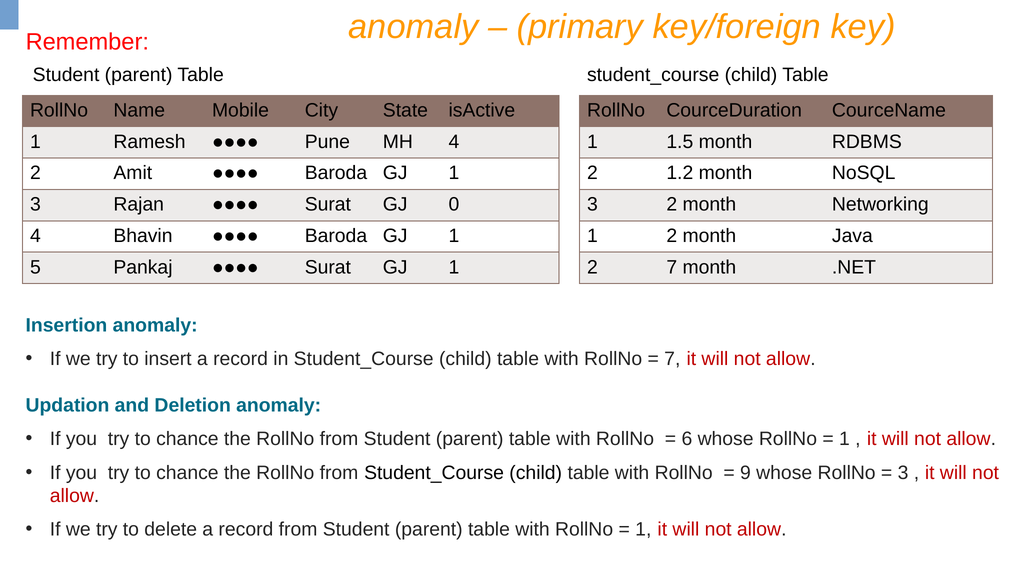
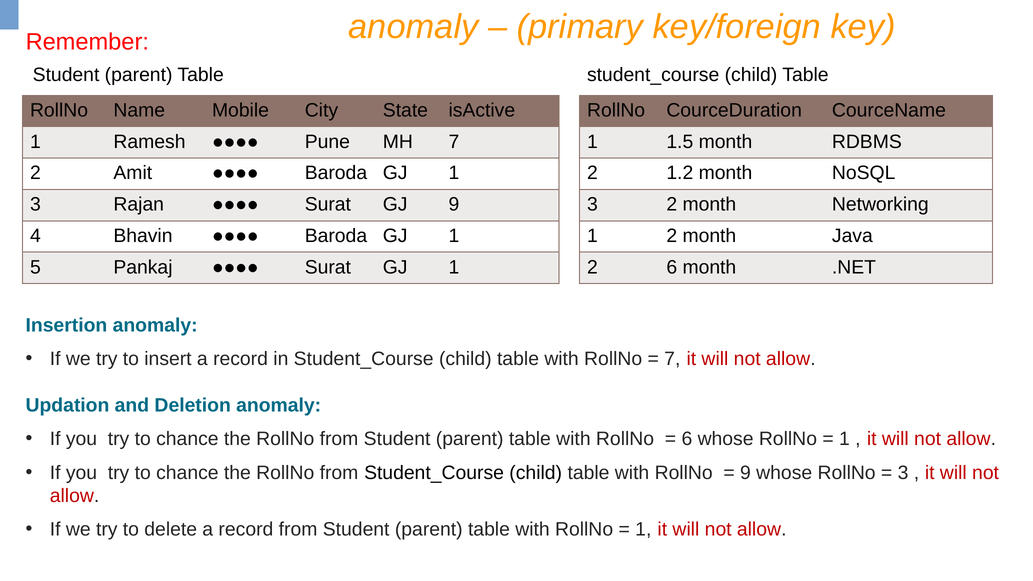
MH 4: 4 -> 7 (454, 142)
GJ 0: 0 -> 9 (454, 204)
2 7: 7 -> 6 (672, 267)
